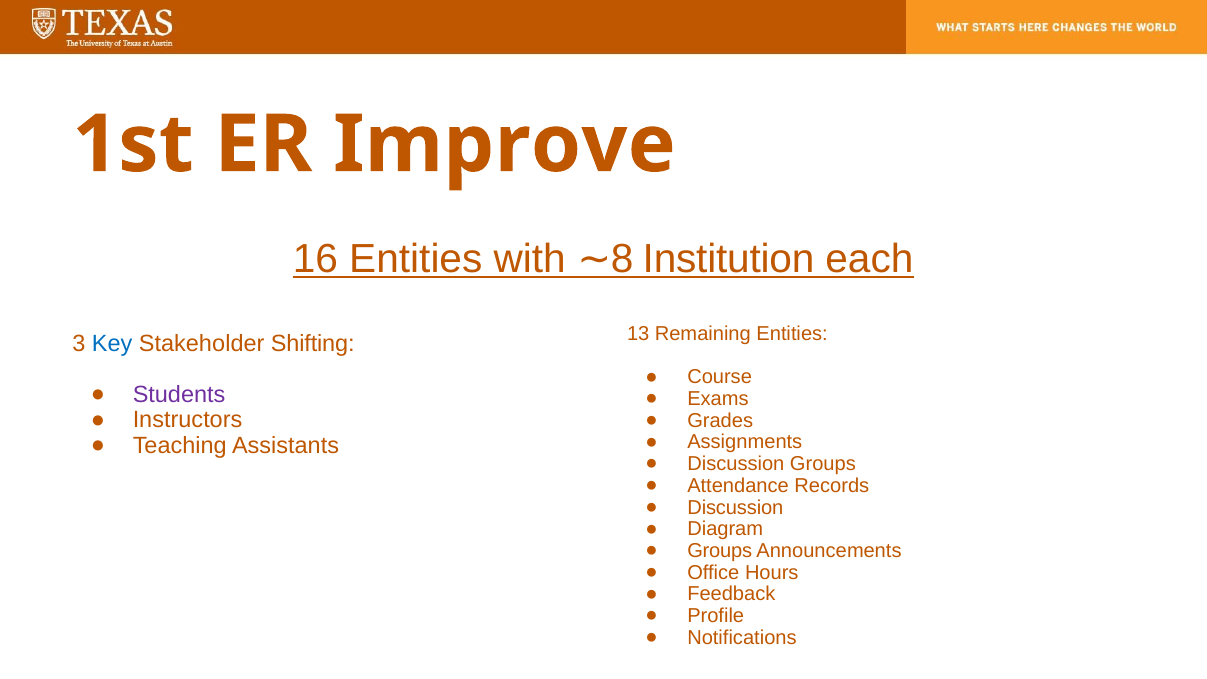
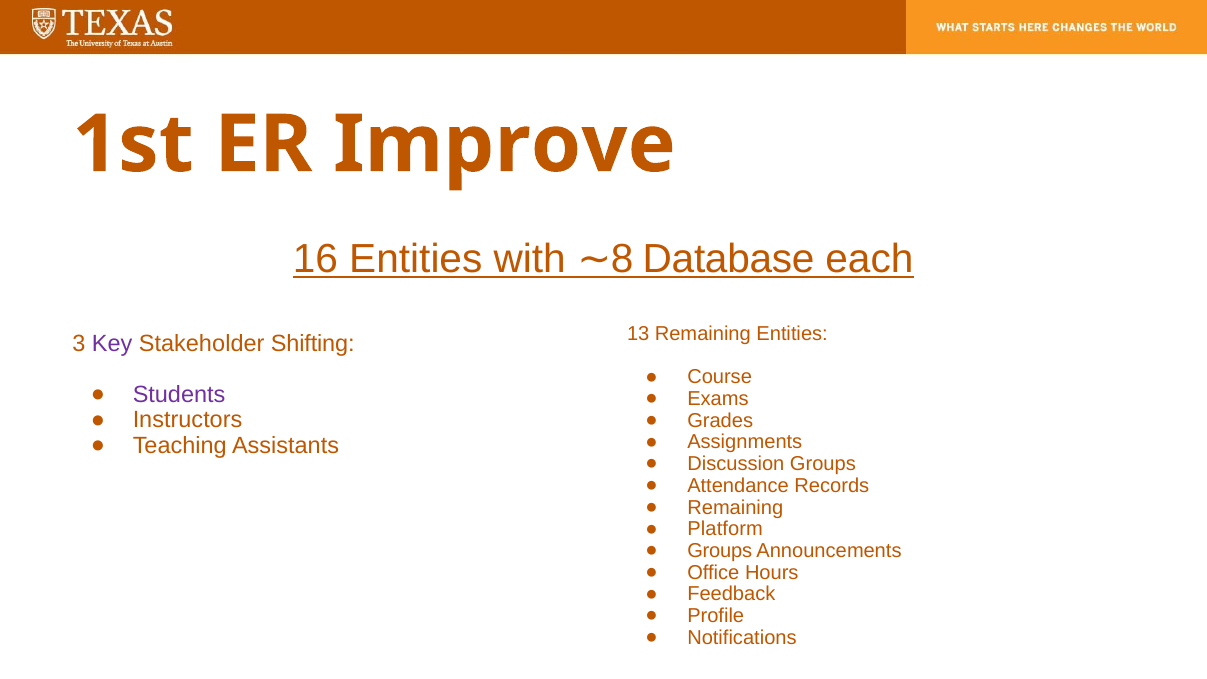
Institution: Institution -> Database (729, 259)
Key colour: blue -> purple (112, 344)
Discussion: Discussion -> Remaining (735, 507)
Diagram: Diagram -> Platform (725, 529)
